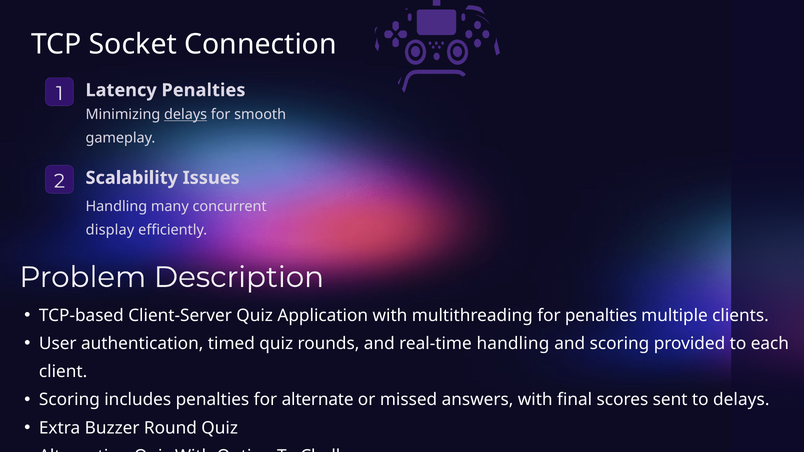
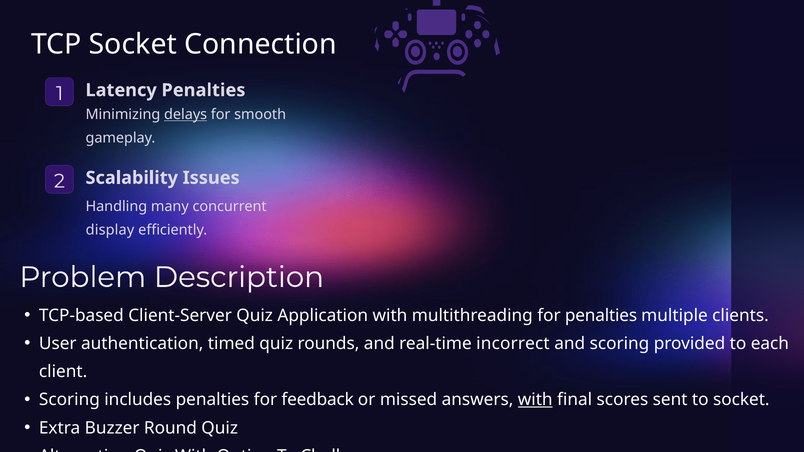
real-time handling: handling -> incorrect (513, 344)
alternate: alternate -> feedback (318, 400)
with underline: none -> present (535, 400)
to delays: delays -> socket (741, 400)
